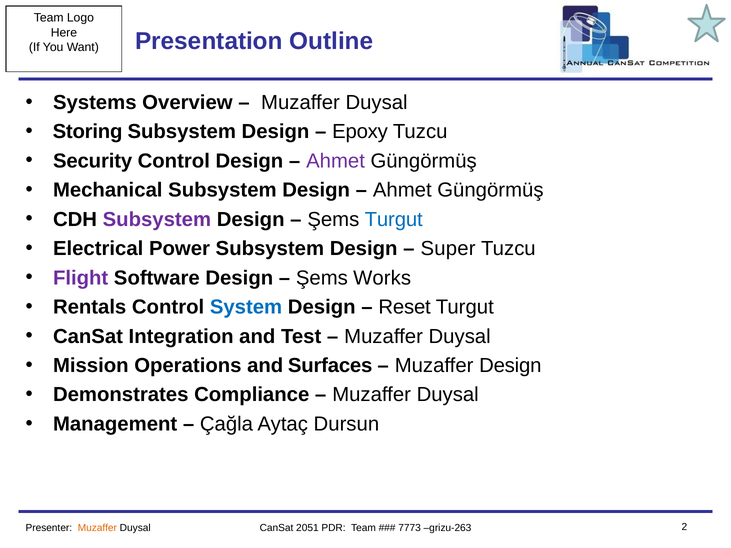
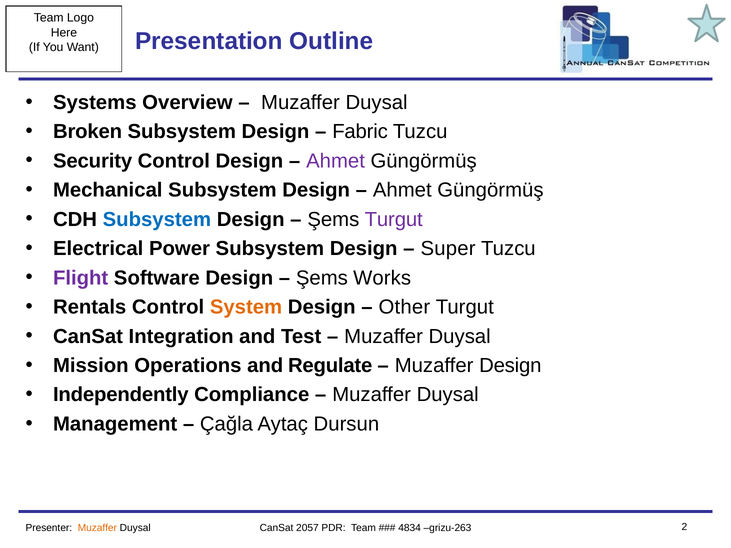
Storing: Storing -> Broken (88, 132)
Epoxy: Epoxy -> Fabric (360, 132)
Subsystem colour: purple -> blue (157, 220)
Turgut colour: blue -> purple (394, 220)
System colour: blue -> orange (246, 307)
Reset: Reset -> Other (404, 307)
Surfaces: Surfaces -> Regulate (330, 366)
Demonstrates: Demonstrates -> Independently (121, 395)
2051: 2051 -> 2057 (307, 528)
7773: 7773 -> 4834 (410, 528)
